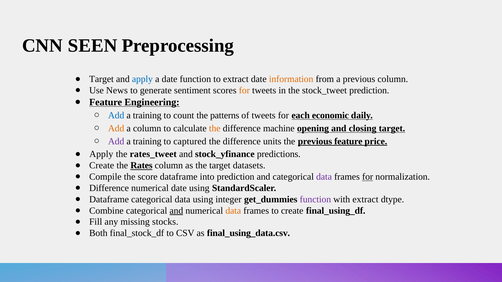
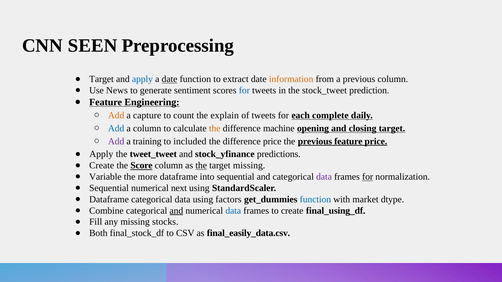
date underline: none -> present (170, 79)
for colour: orange -> blue (244, 91)
Add colour: blue -> orange (116, 115)
training: training -> capture (147, 115)
patterns: patterns -> explain (225, 115)
economic: economic -> complete (330, 115)
Add colour: orange -> blue (116, 128)
captured: captured -> included (190, 141)
difference units: units -> price (272, 141)
rates_tweet: rates_tweet -> tweet_tweet (153, 154)
Rates: Rates -> Score (142, 166)
the underline: none -> present (201, 166)
target datasets: datasets -> missing (249, 166)
Compile: Compile -> Variable (105, 177)
score: score -> more (148, 177)
into prediction: prediction -> sequential (236, 177)
Difference: Difference -> Sequential (109, 188)
numerical date: date -> next (179, 188)
integer: integer -> factors (228, 200)
function colour: purple -> blue (315, 200)
with extract: extract -> market (366, 200)
data colour: orange -> blue (233, 211)
final_using_data.csv: final_using_data.csv -> final_easily_data.csv (248, 233)
